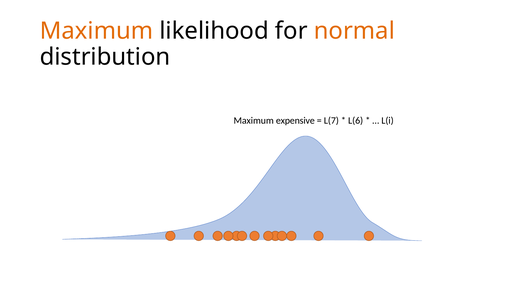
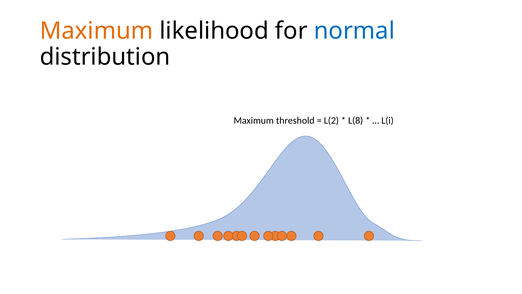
normal colour: orange -> blue (354, 31)
expensive: expensive -> threshold (295, 121)
L(7: L(7 -> L(2 (331, 121)
L(6: L(6 -> L(8 (356, 121)
